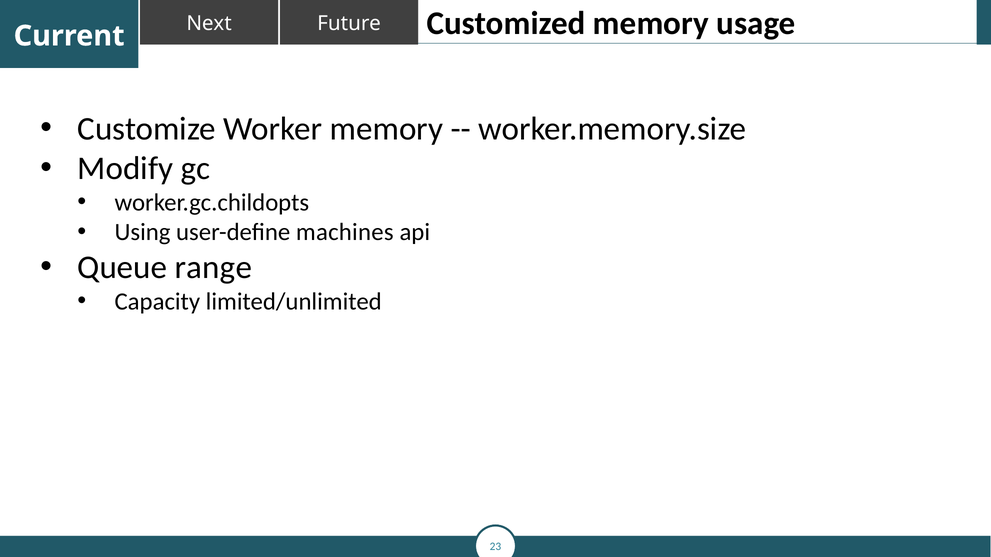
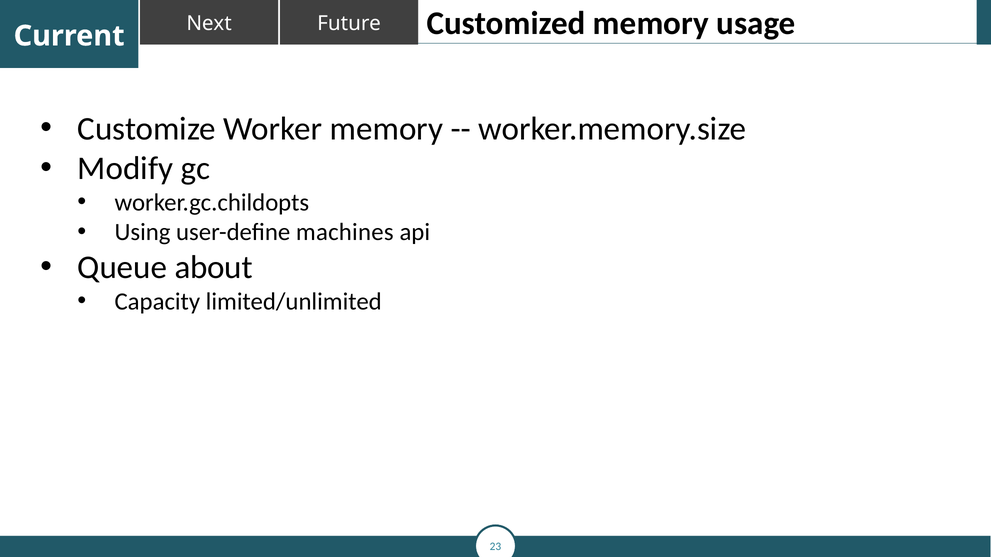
range: range -> about (214, 268)
